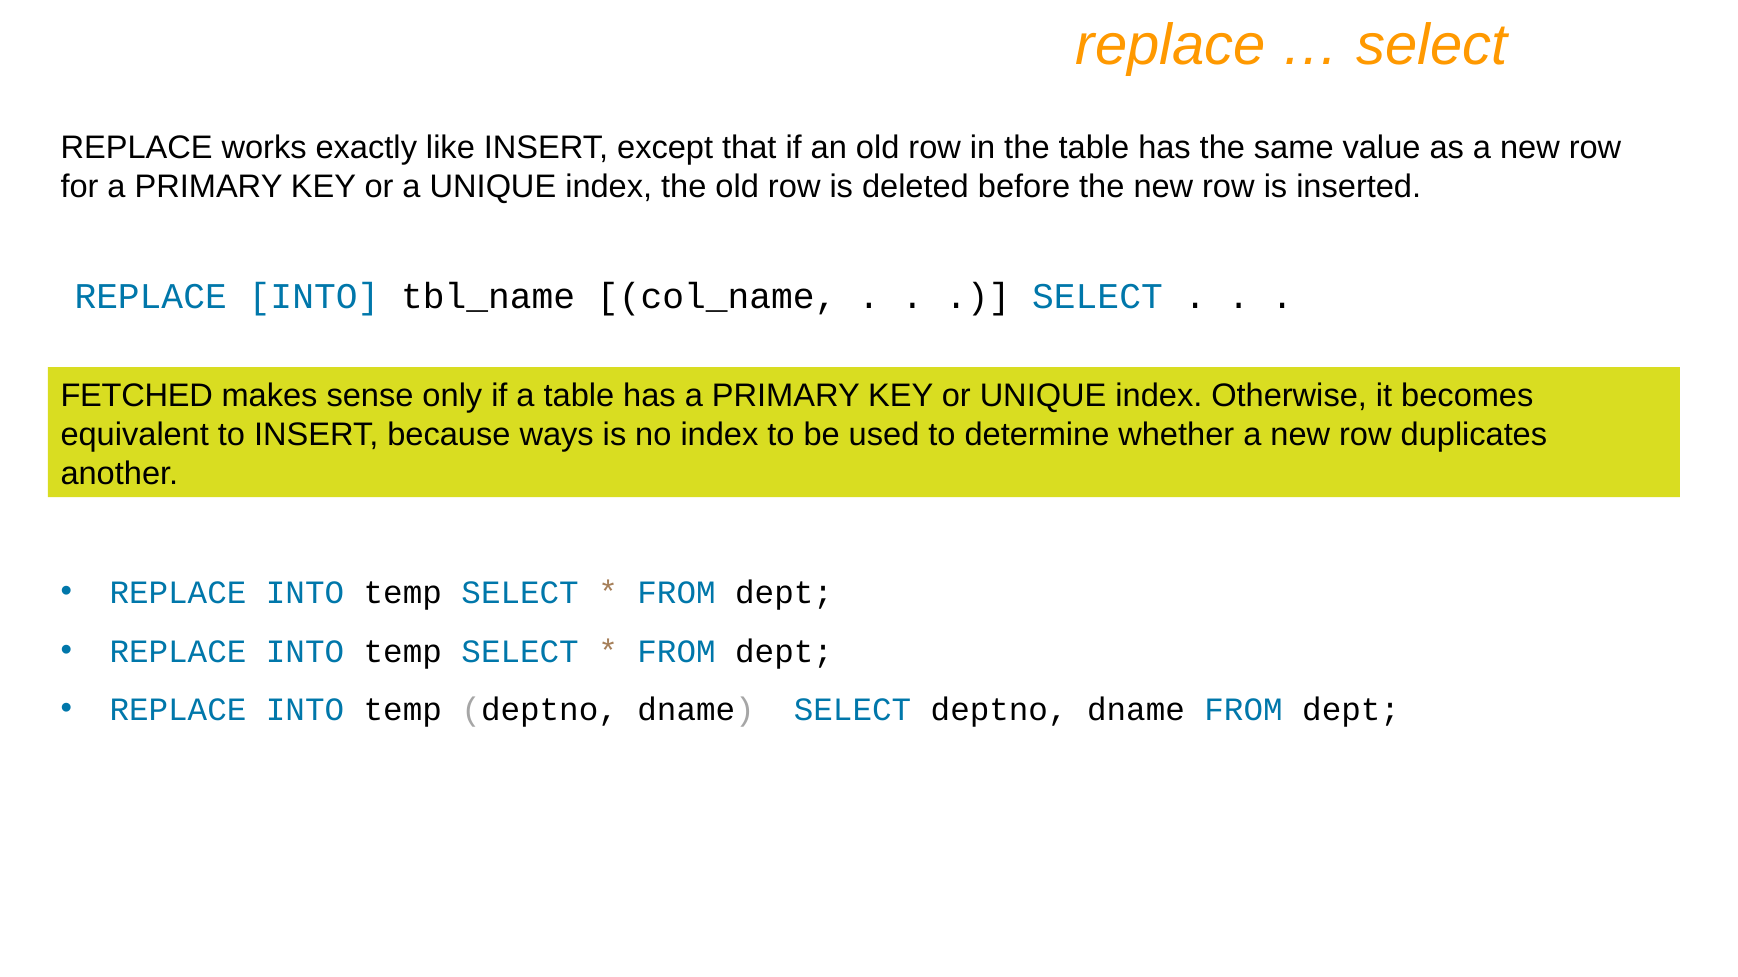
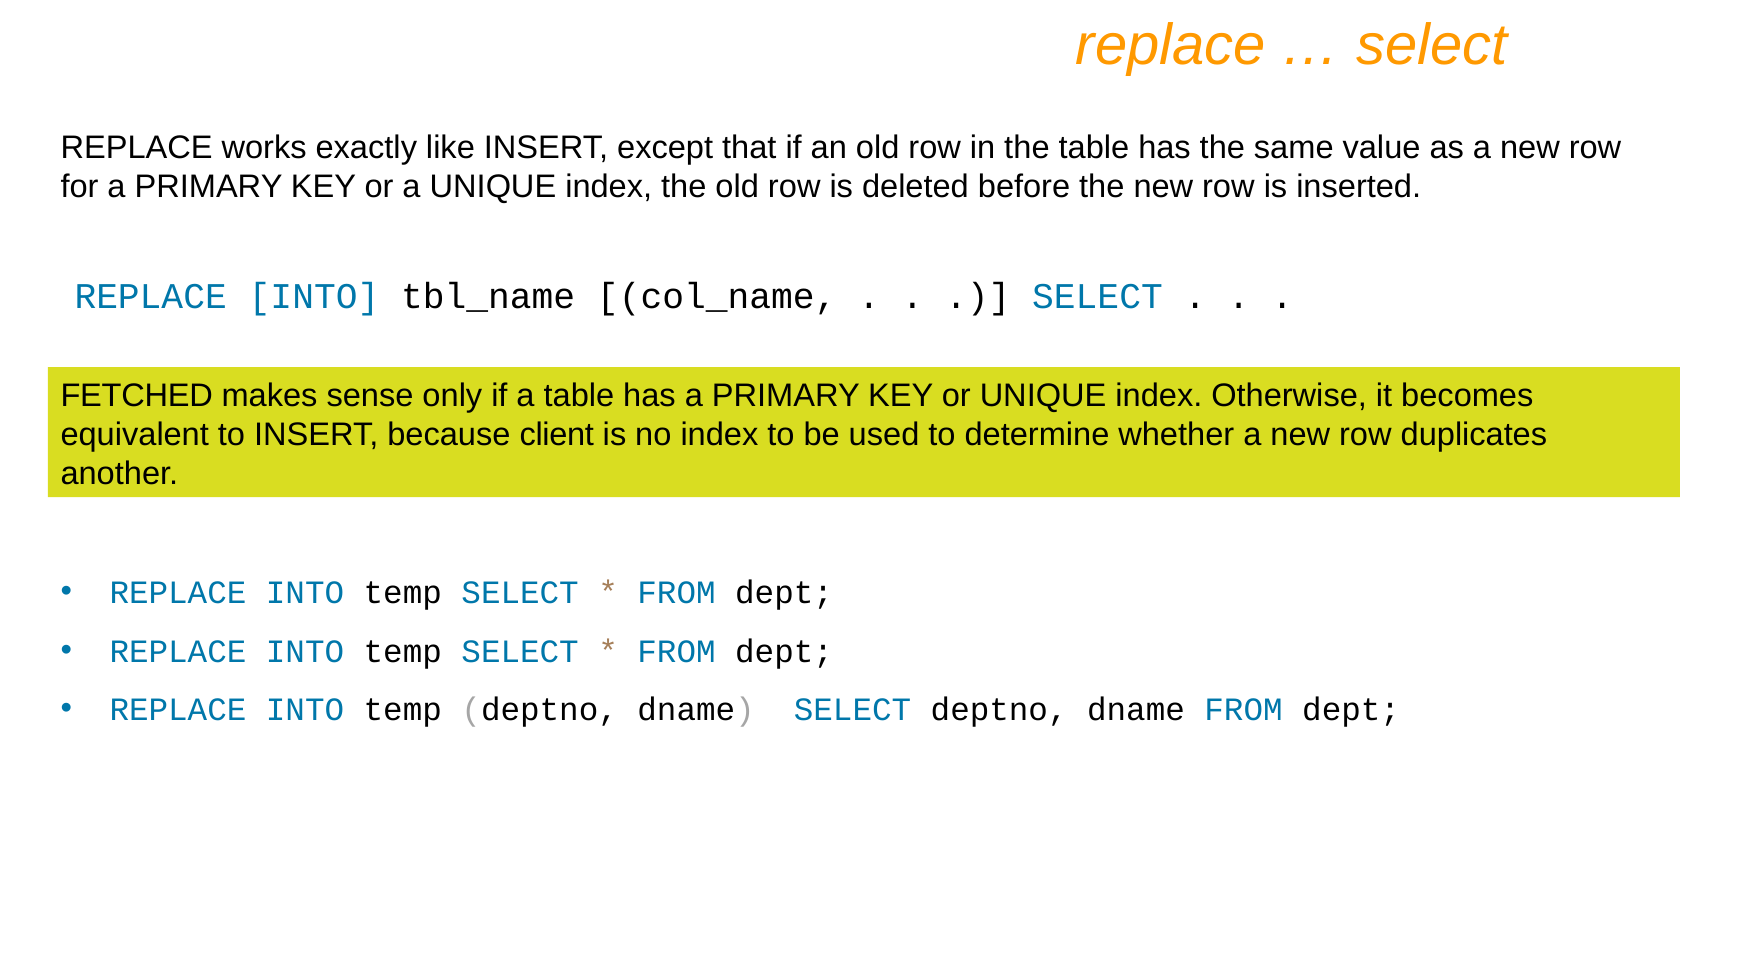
ways: ways -> client (557, 435)
